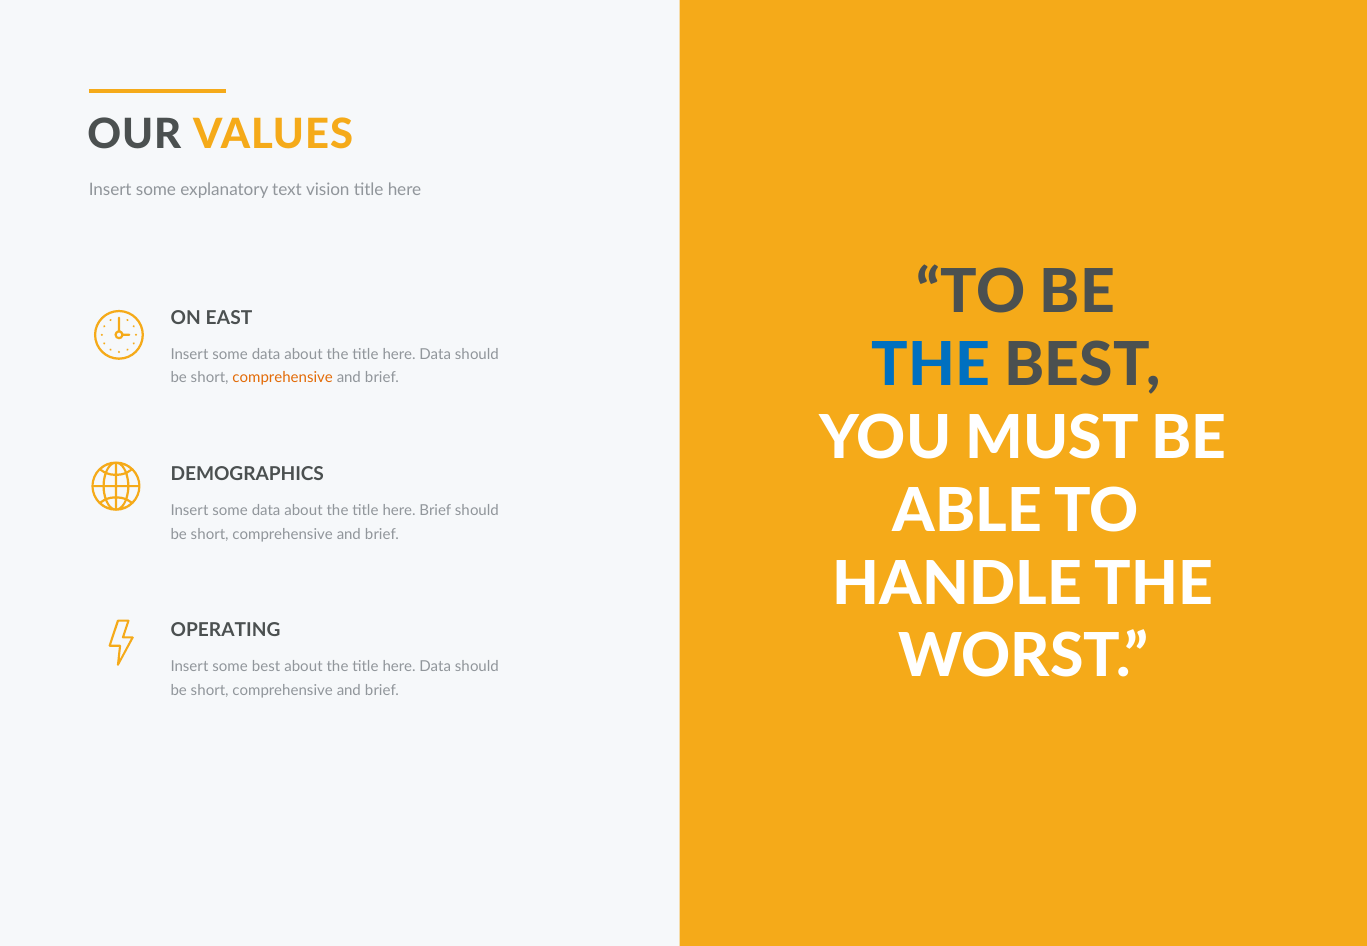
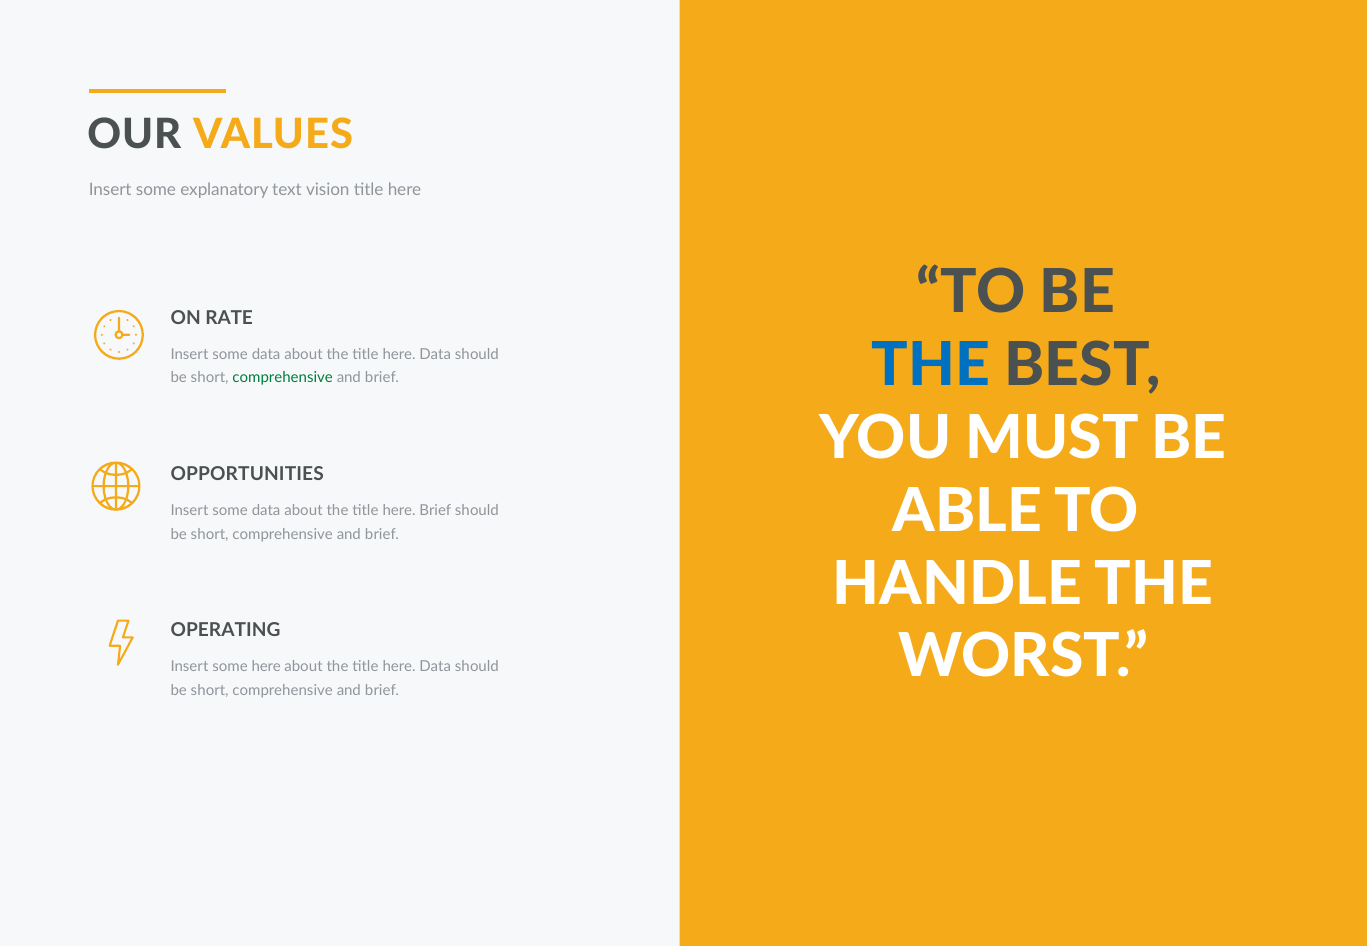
EAST: EAST -> RATE (229, 318)
comprehensive colour: orange -> green (283, 378)
DEMOGRAPHICS: DEMOGRAPHICS -> OPPORTUNITIES (247, 474)
some best: best -> here (266, 667)
